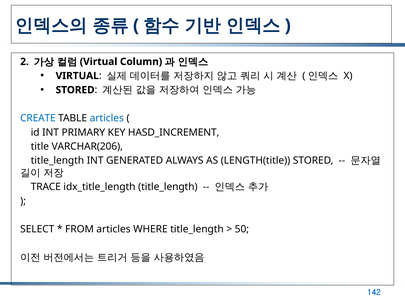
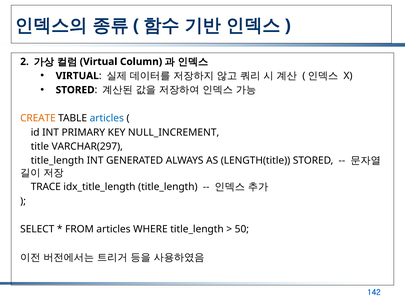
CREATE colour: blue -> orange (38, 119)
HASD_INCREMENT: HASD_INCREMENT -> NULL_INCREMENT (174, 133)
VARCHAR(206: VARCHAR(206 -> VARCHAR(297 (87, 147)
